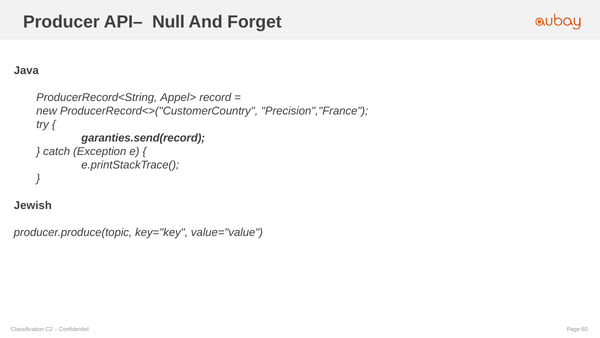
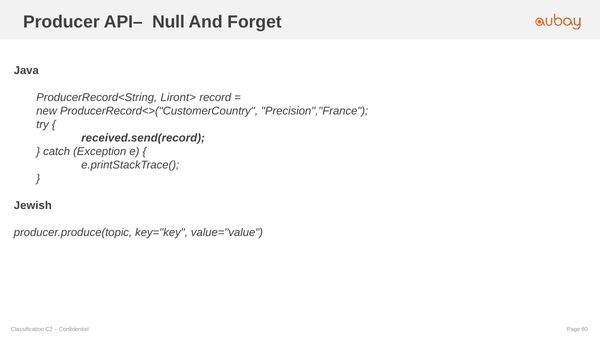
Appel>: Appel> -> Liront> (178, 97)
garanties.send(record: garanties.send(record -> received.send(record (143, 138)
